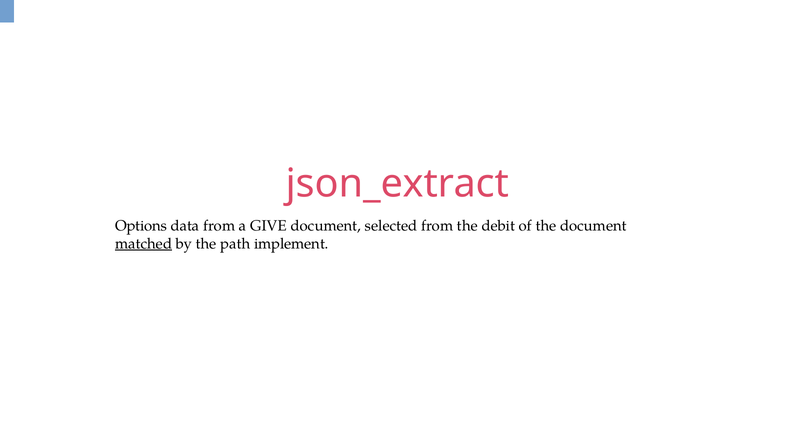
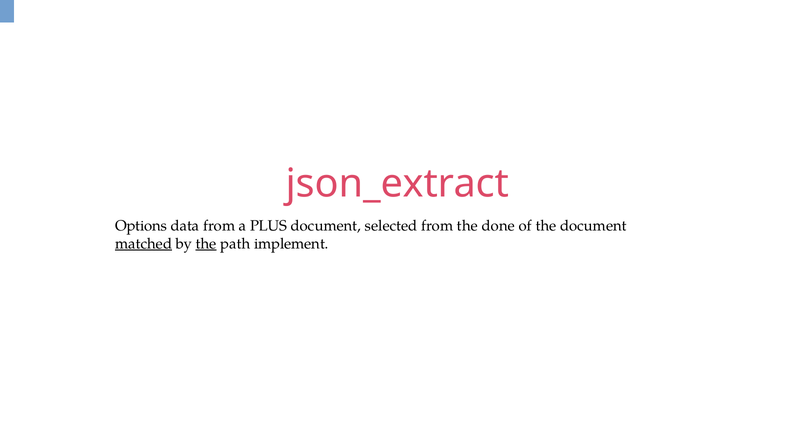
GIVE: GIVE -> PLUS (269, 226)
debit: debit -> done (498, 226)
the underline: none -> present (206, 244)
